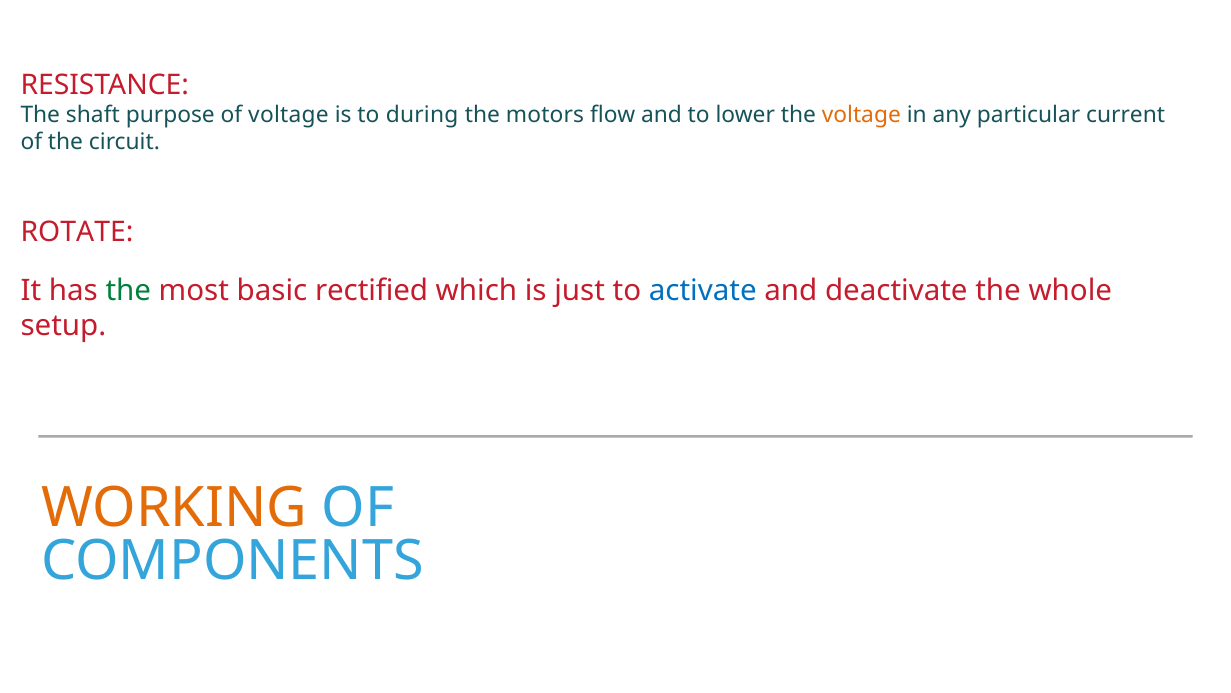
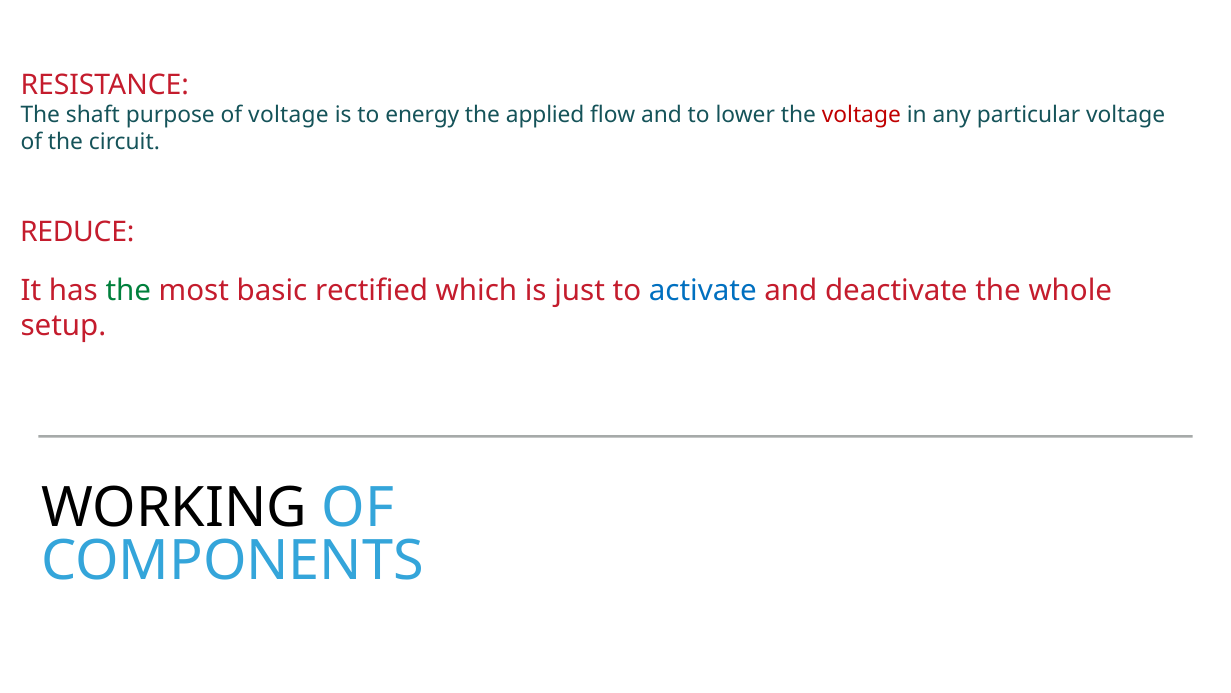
during: during -> energy (422, 115)
motors: motors -> applied (545, 115)
voltage colour: orange -> red (861, 115)
particular current: current -> voltage (1126, 115)
ROTATE: ROTATE -> REDUCE (77, 232)
WORKING colour: orange -> black (174, 507)
